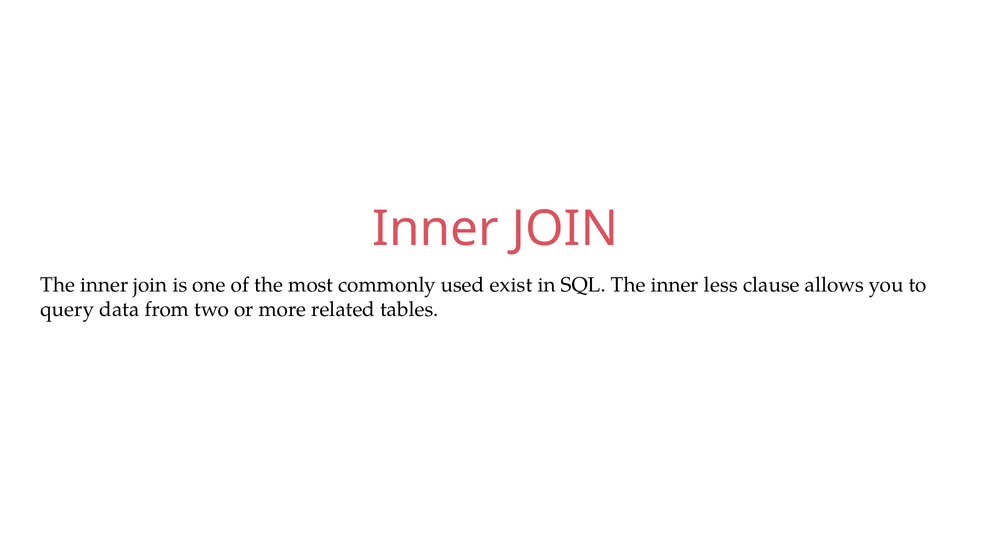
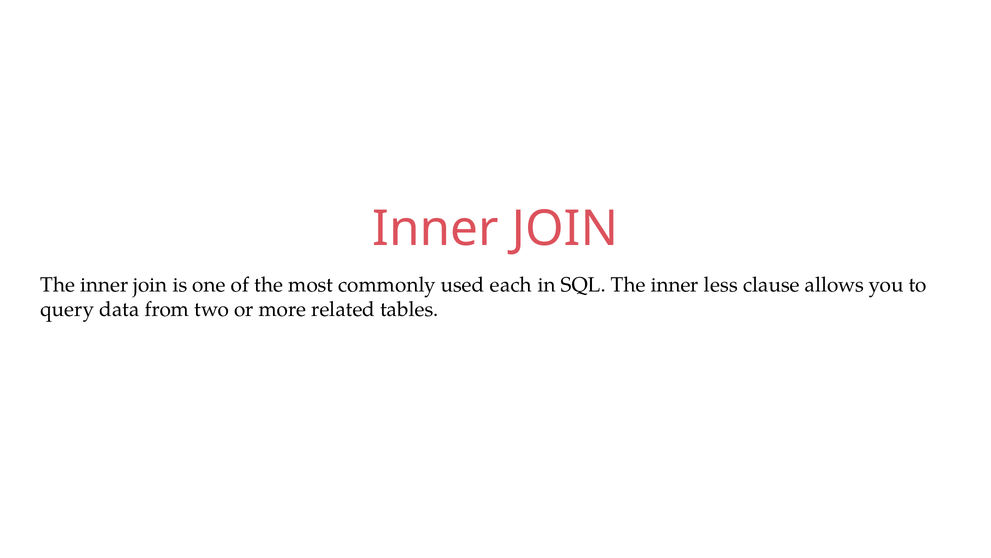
exist: exist -> each (511, 284)
